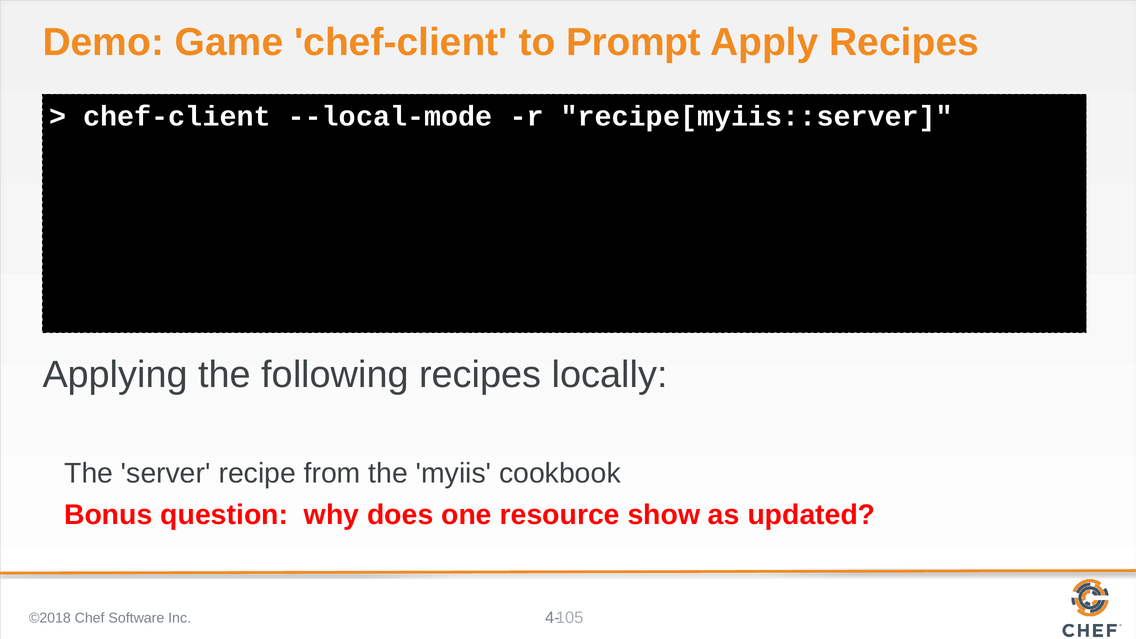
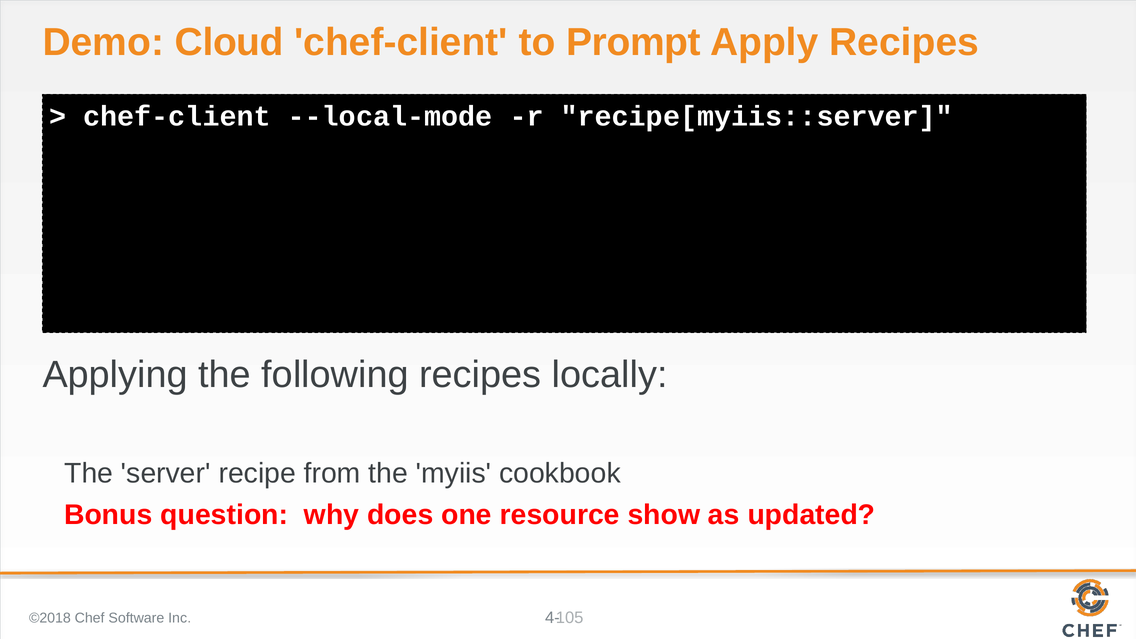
Game: Game -> Cloud (229, 42)
